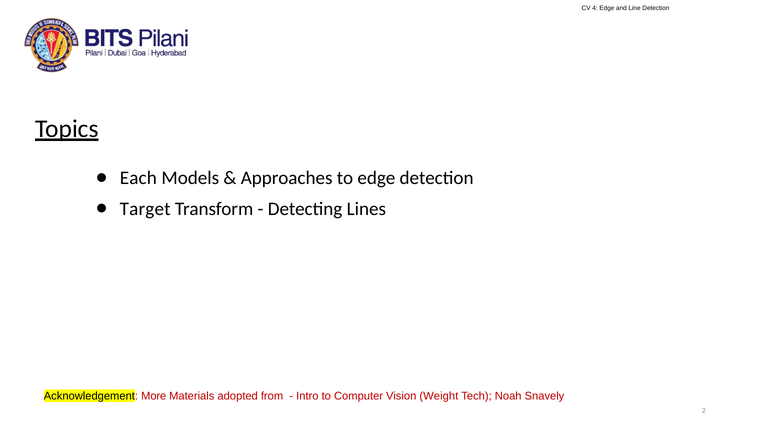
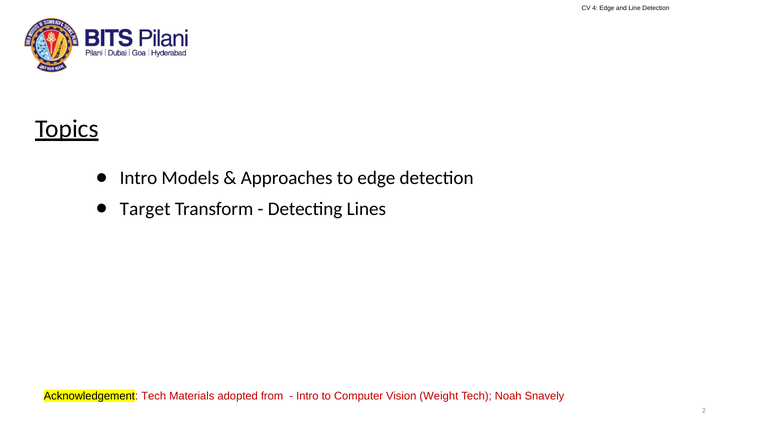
Each: Each -> Intro (138, 178)
Acknowledgement More: More -> Tech (154, 396)
